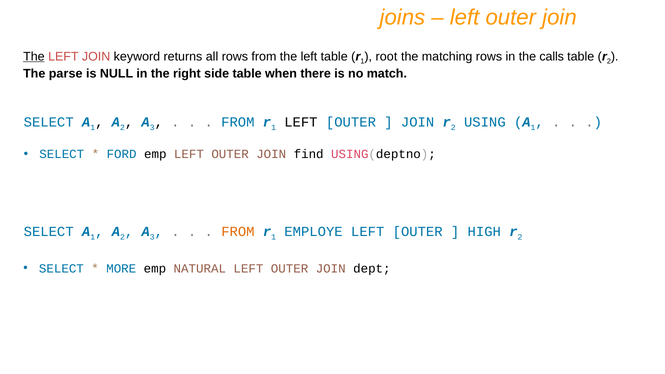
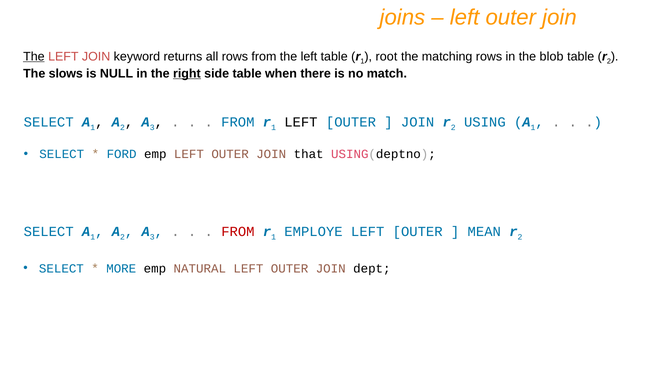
calls: calls -> blob (552, 57)
parse: parse -> slows (66, 74)
right underline: none -> present (187, 74)
find: find -> that (309, 154)
FROM colour: orange -> red (238, 232)
HIGH: HIGH -> MEAN (484, 232)
